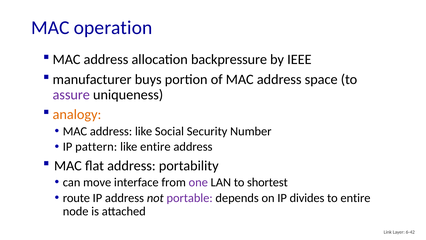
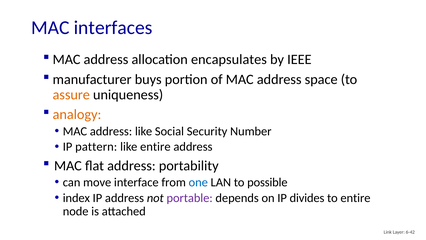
operation: operation -> interfaces (113, 28)
backpressure: backpressure -> encapsulates (229, 60)
assure colour: purple -> orange (71, 95)
one colour: purple -> blue (198, 182)
shortest: shortest -> possible (267, 182)
route: route -> index (76, 198)
